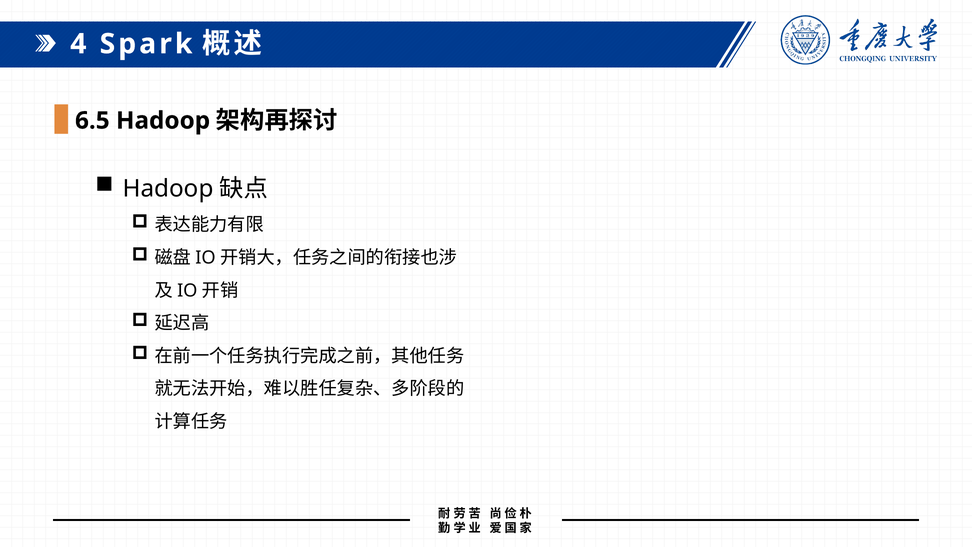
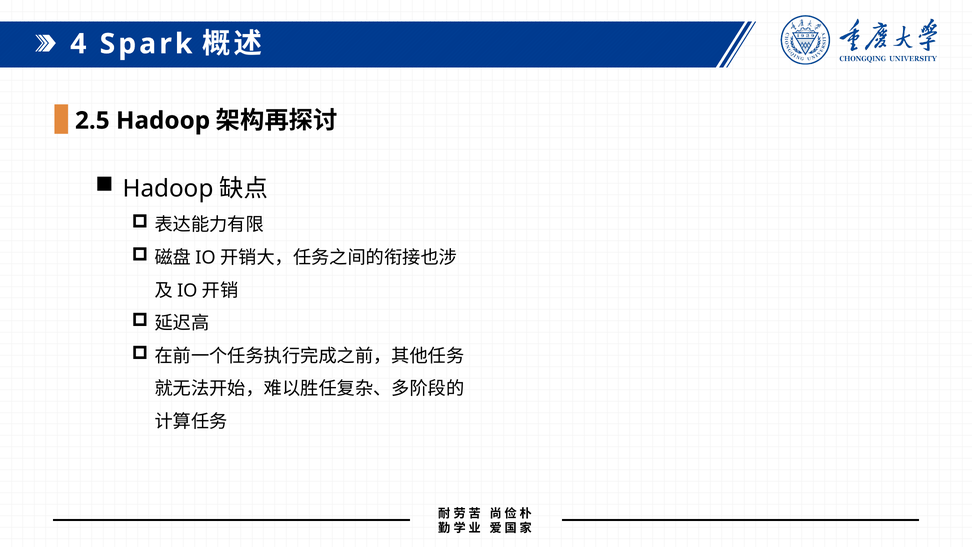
6.5: 6.5 -> 2.5 (92, 121)
